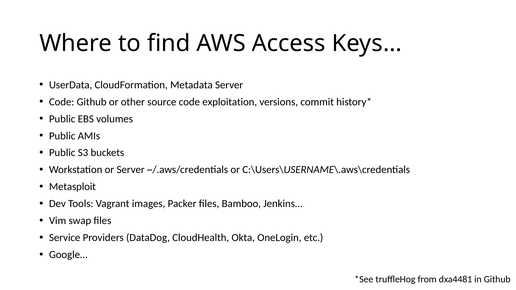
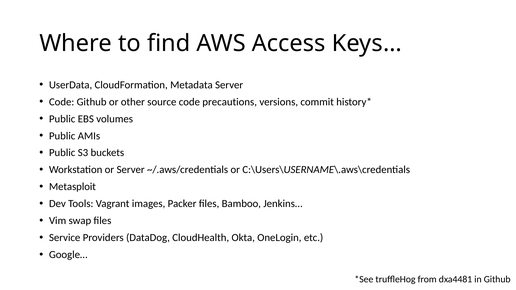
exploitation: exploitation -> precautions (230, 102)
